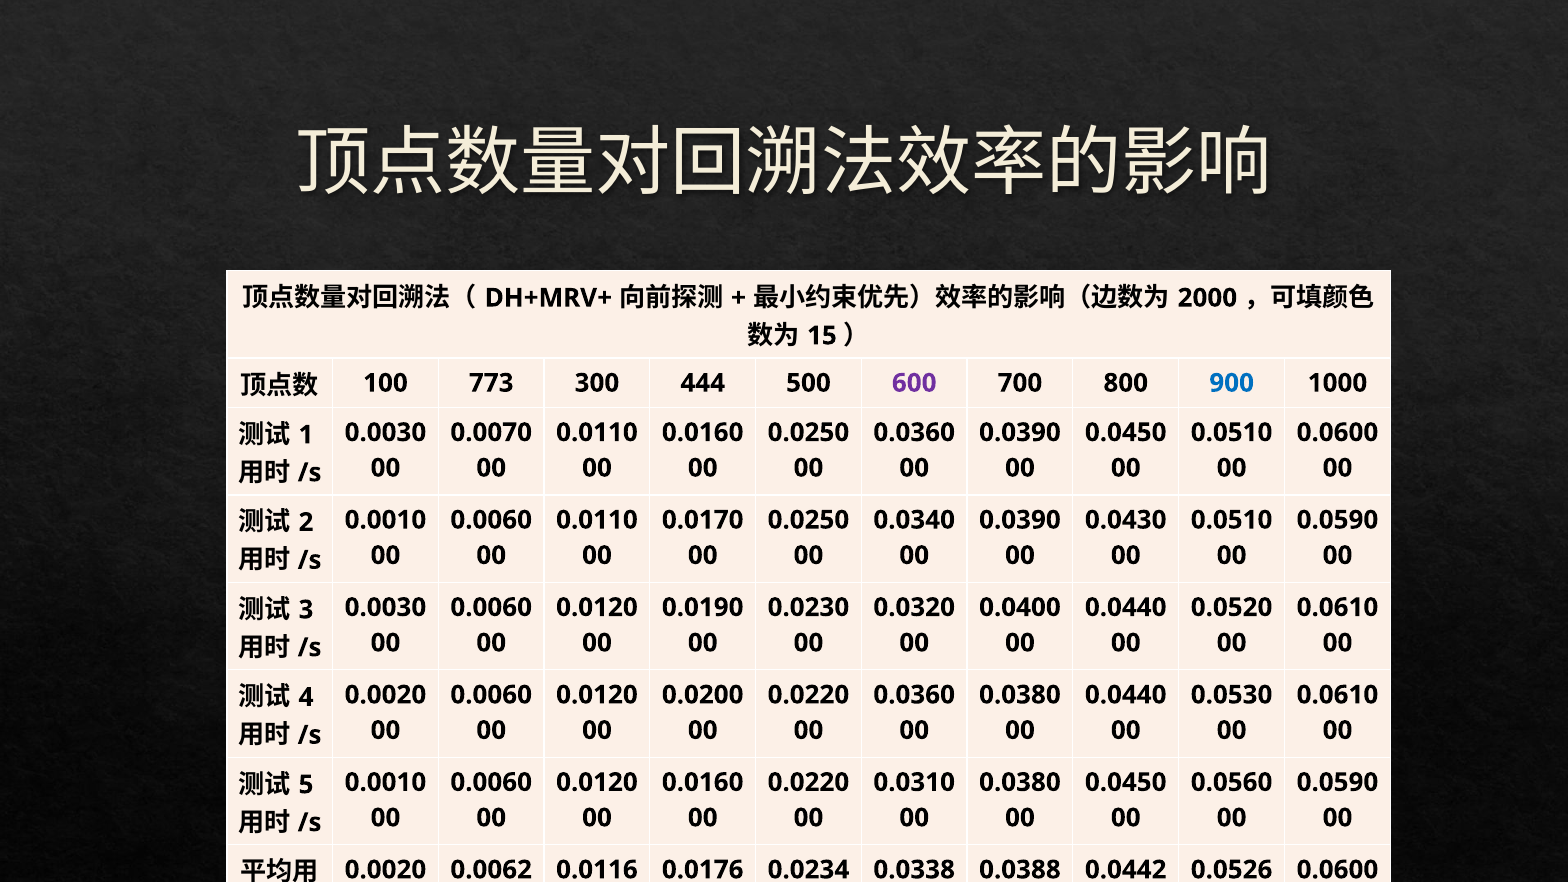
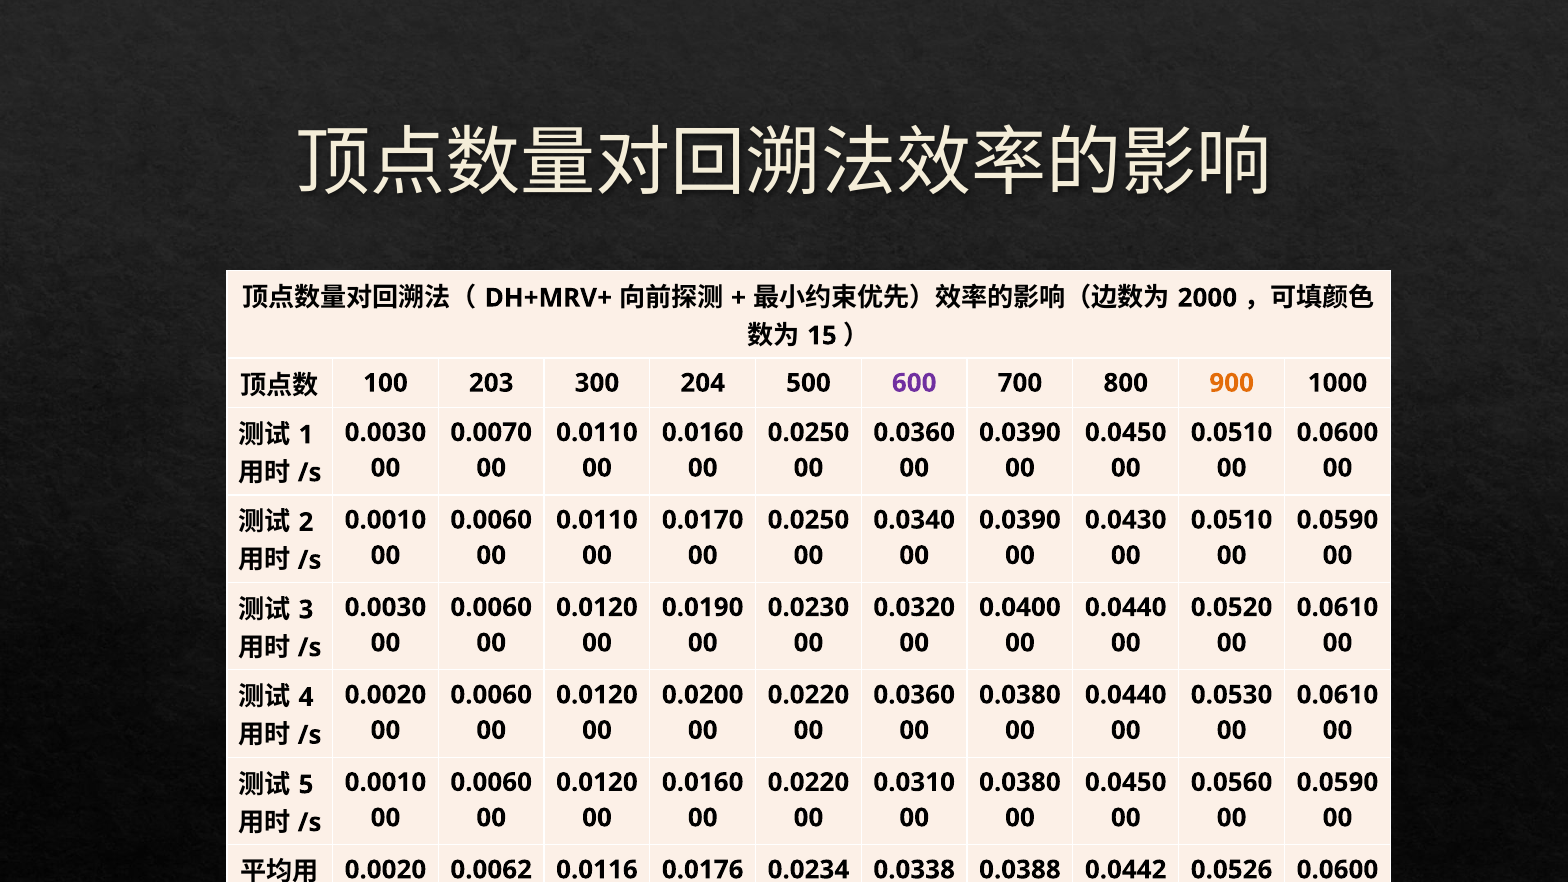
773: 773 -> 203 (491, 383)
444: 444 -> 204 (703, 383)
900 colour: blue -> orange (1232, 383)
